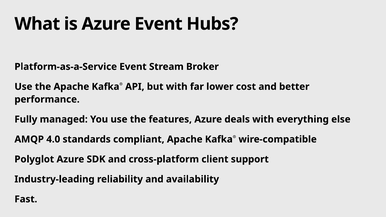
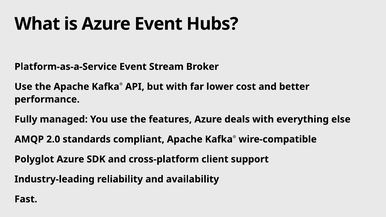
4.0: 4.0 -> 2.0 (53, 139)
